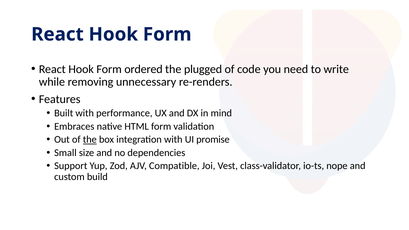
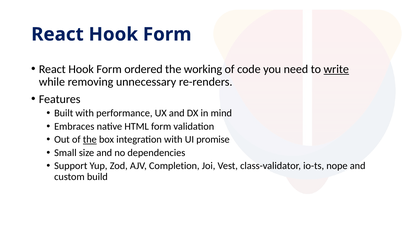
plugged: plugged -> working (203, 69)
write underline: none -> present (336, 69)
Compatible: Compatible -> Completion (174, 166)
